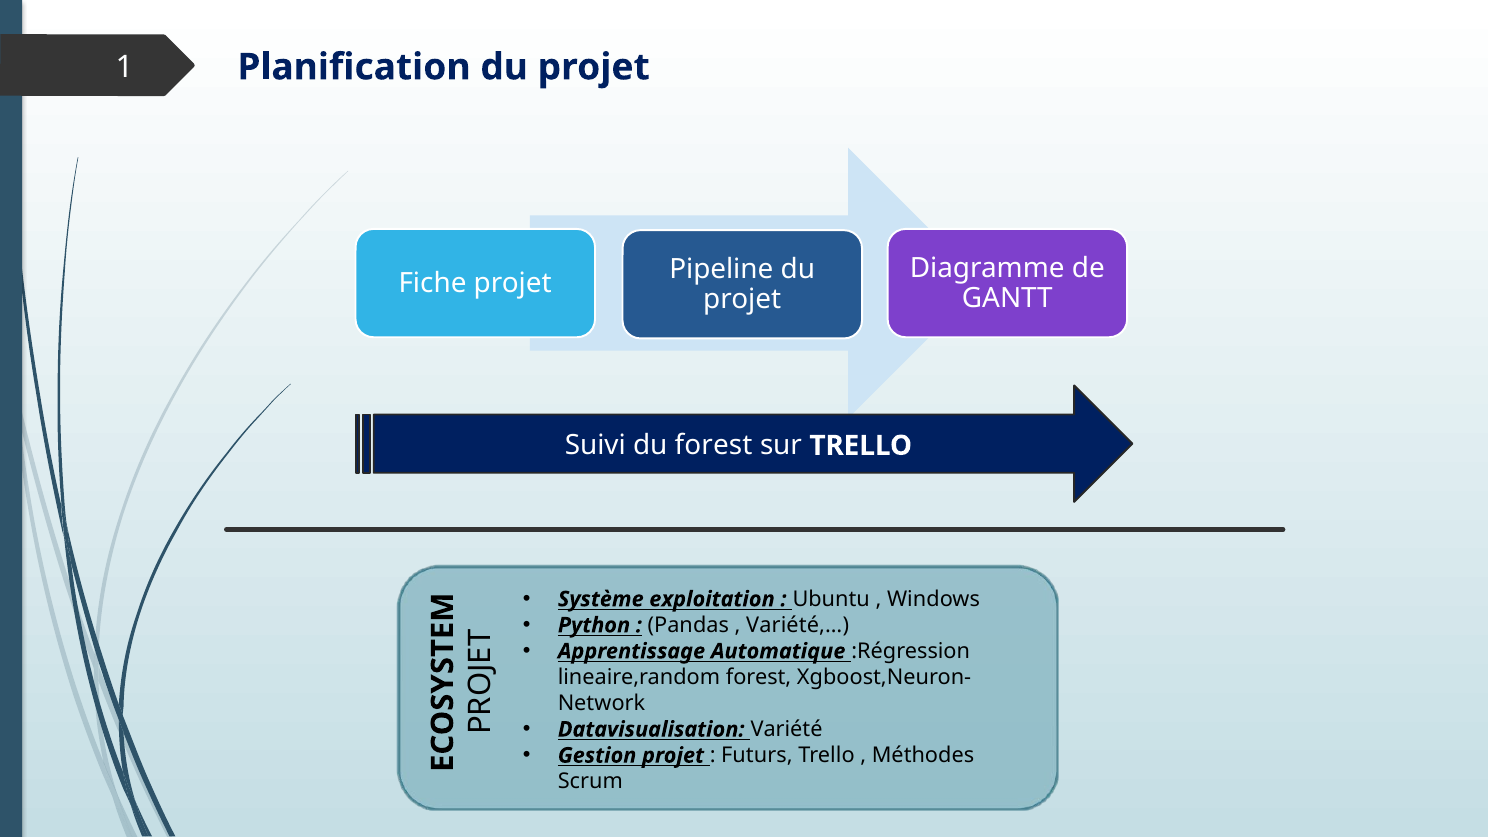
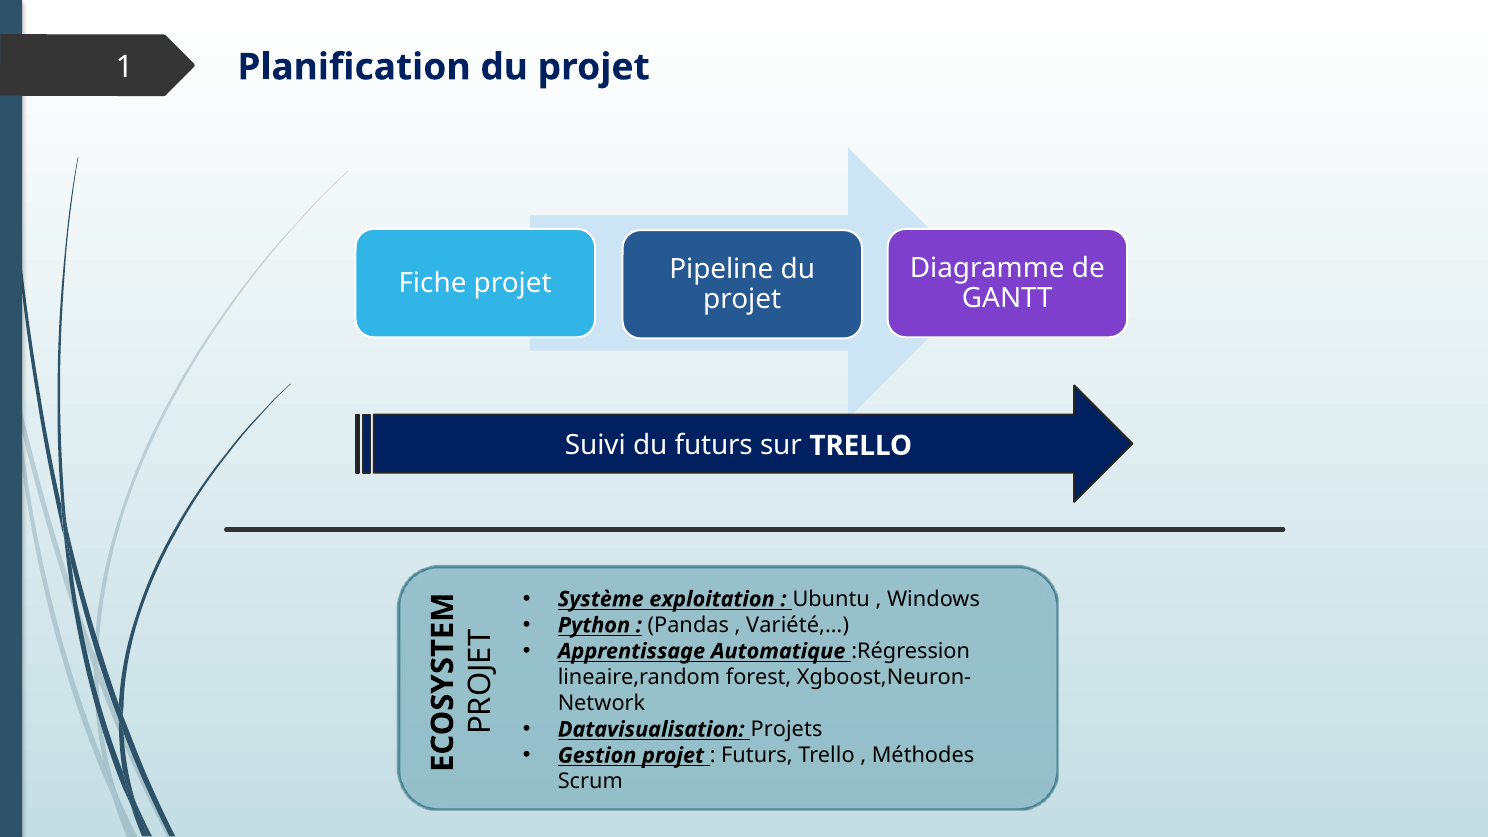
du forest: forest -> futurs (714, 446)
Variété: Variété -> Projets (786, 729)
